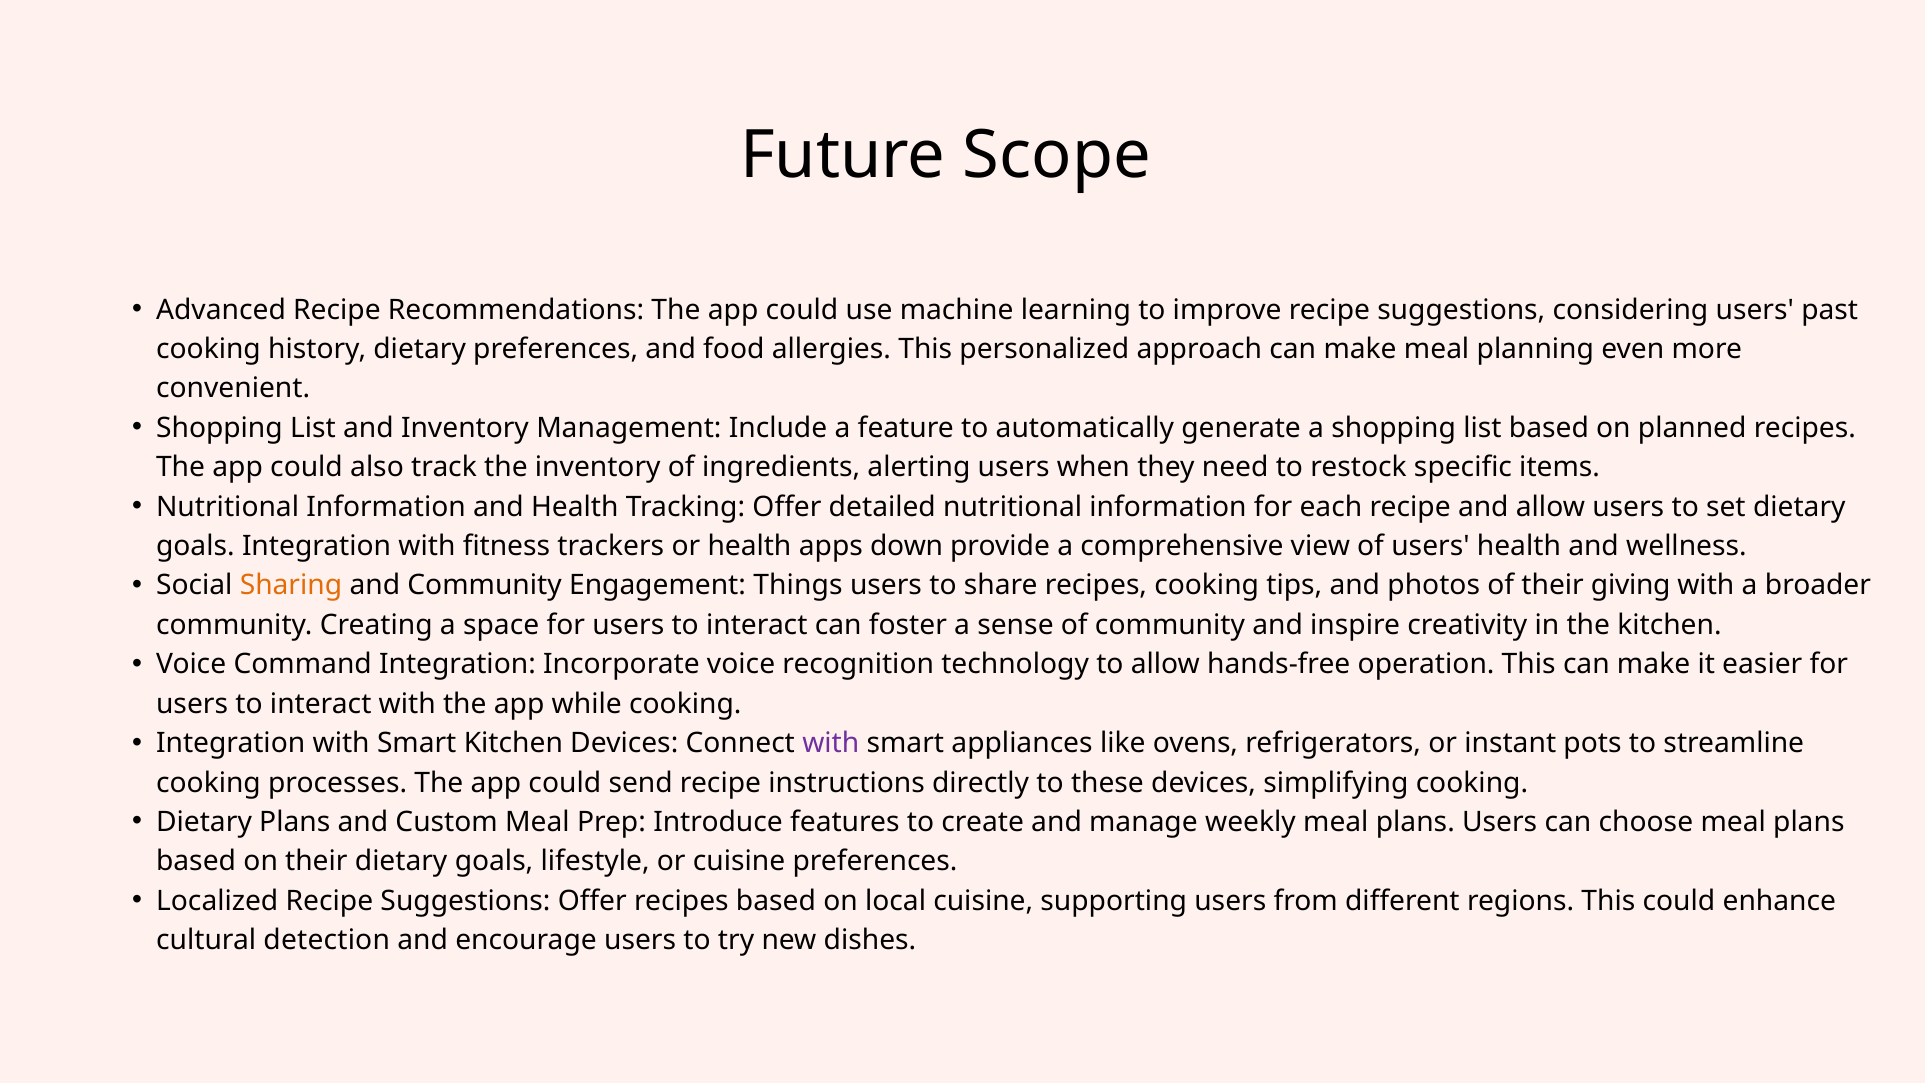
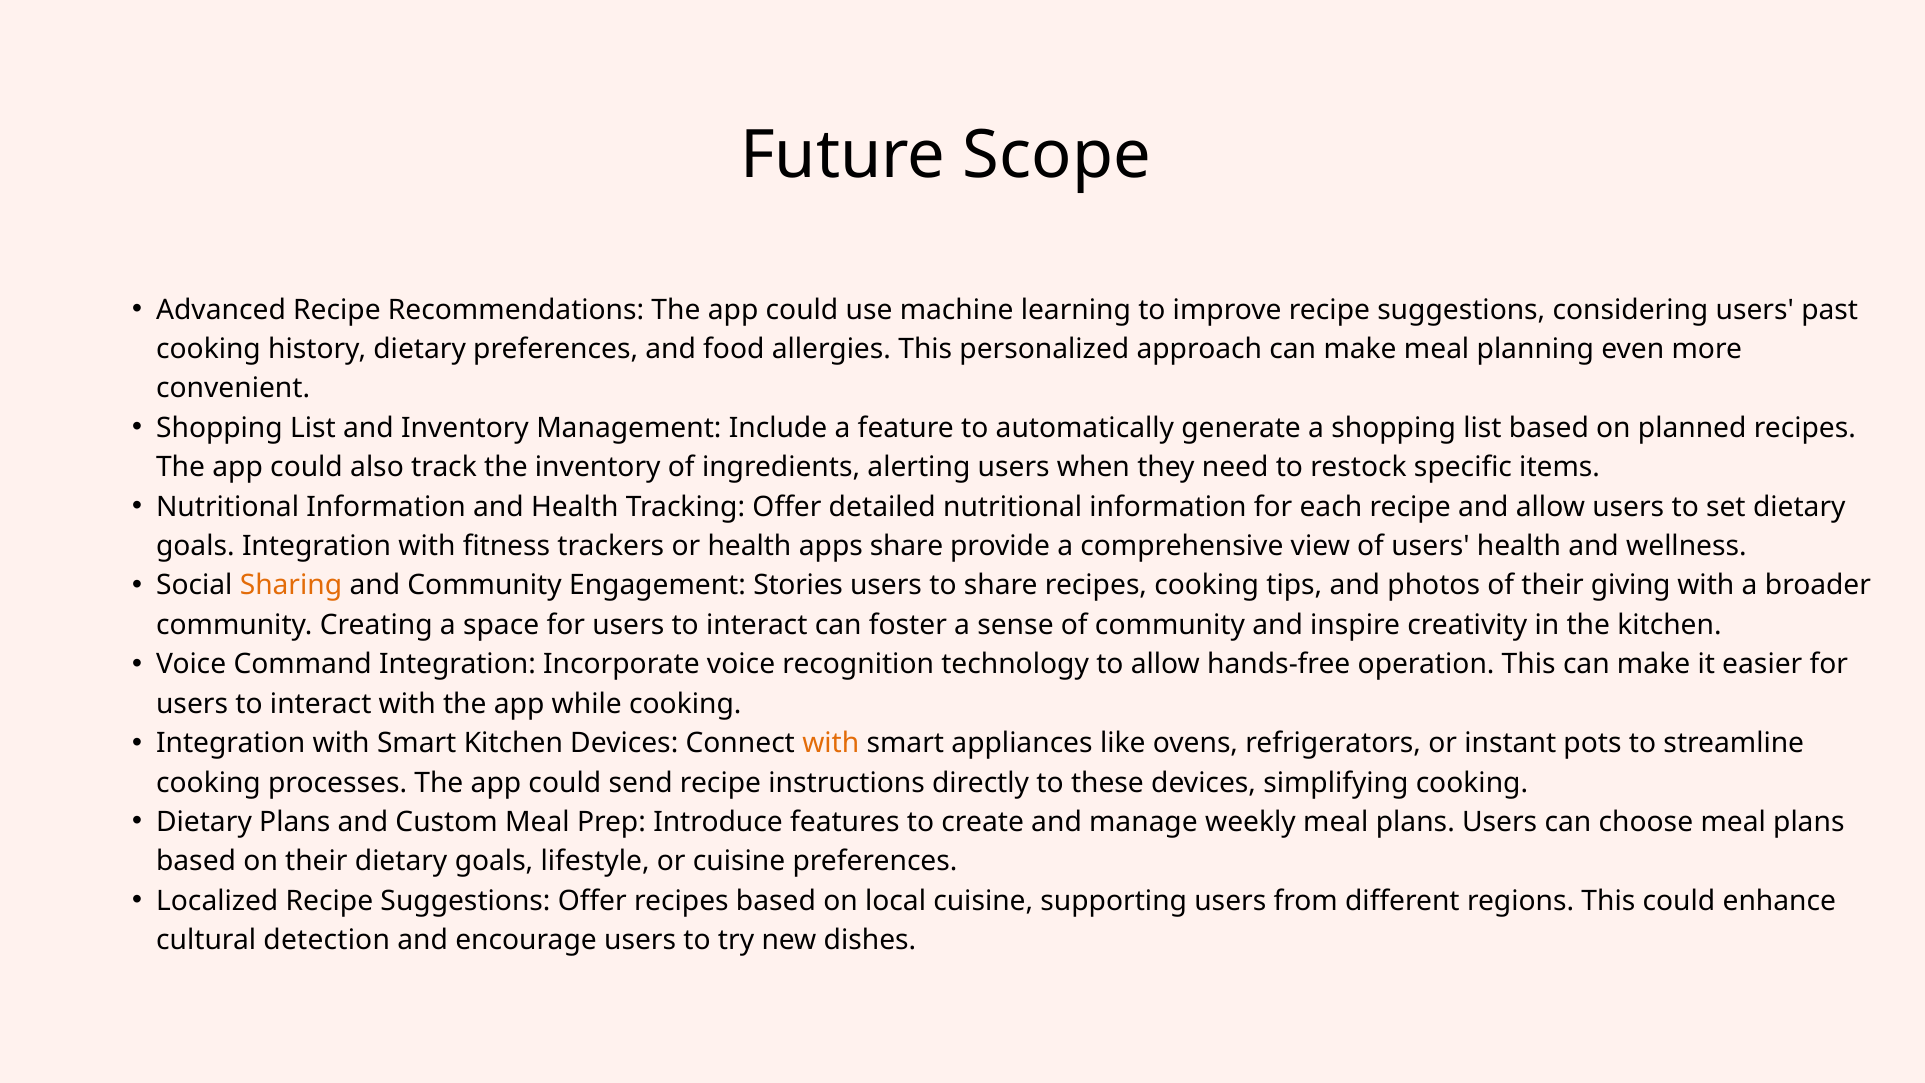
apps down: down -> share (907, 546)
Things: Things -> Stories (798, 586)
with colour: purple -> orange (831, 743)
